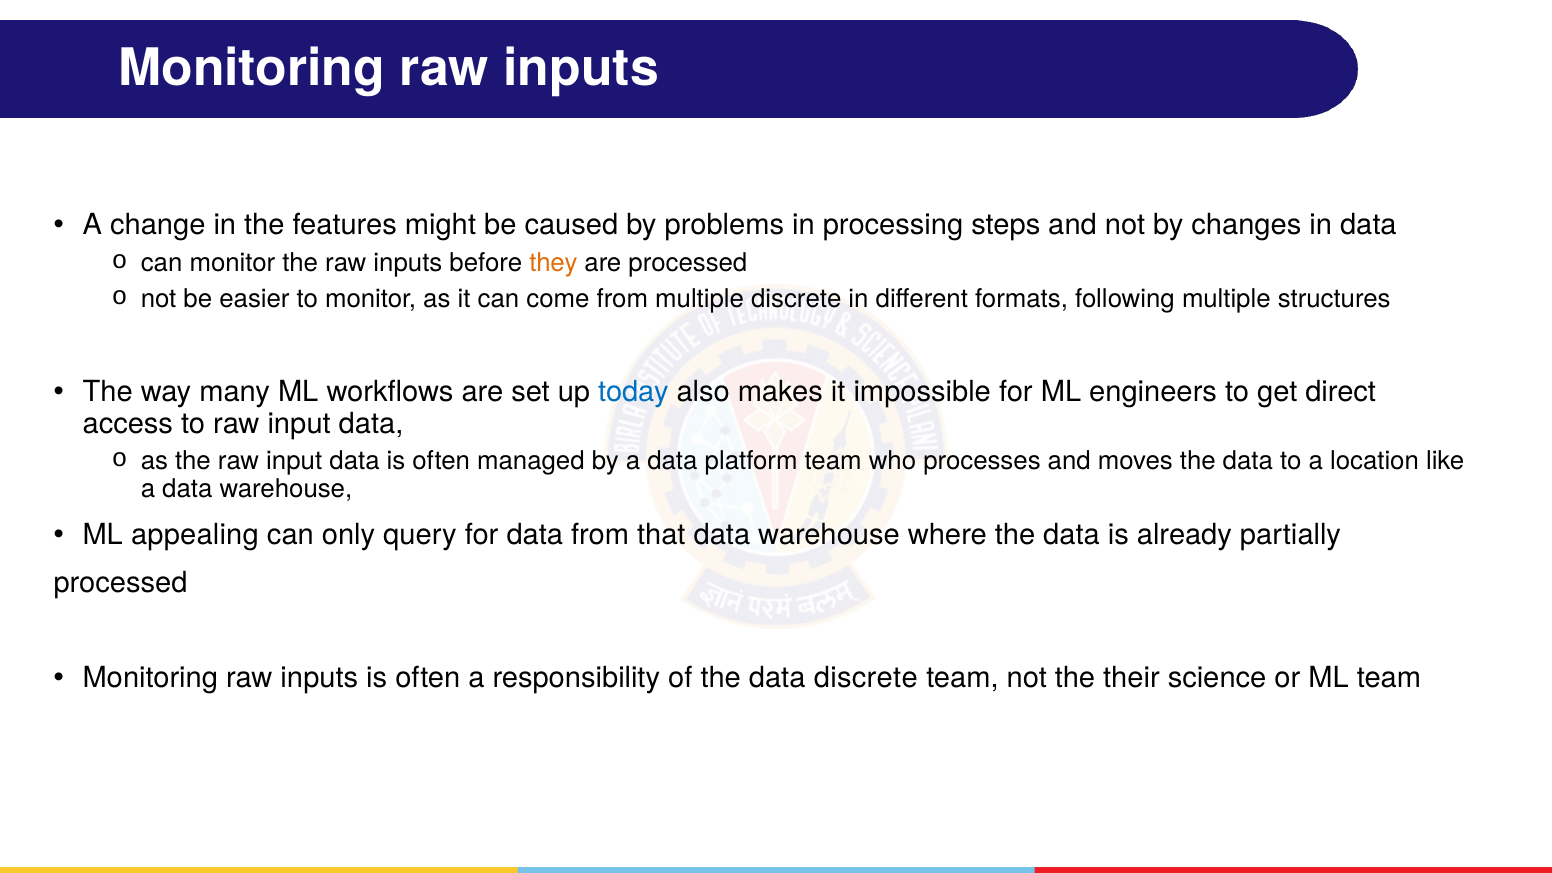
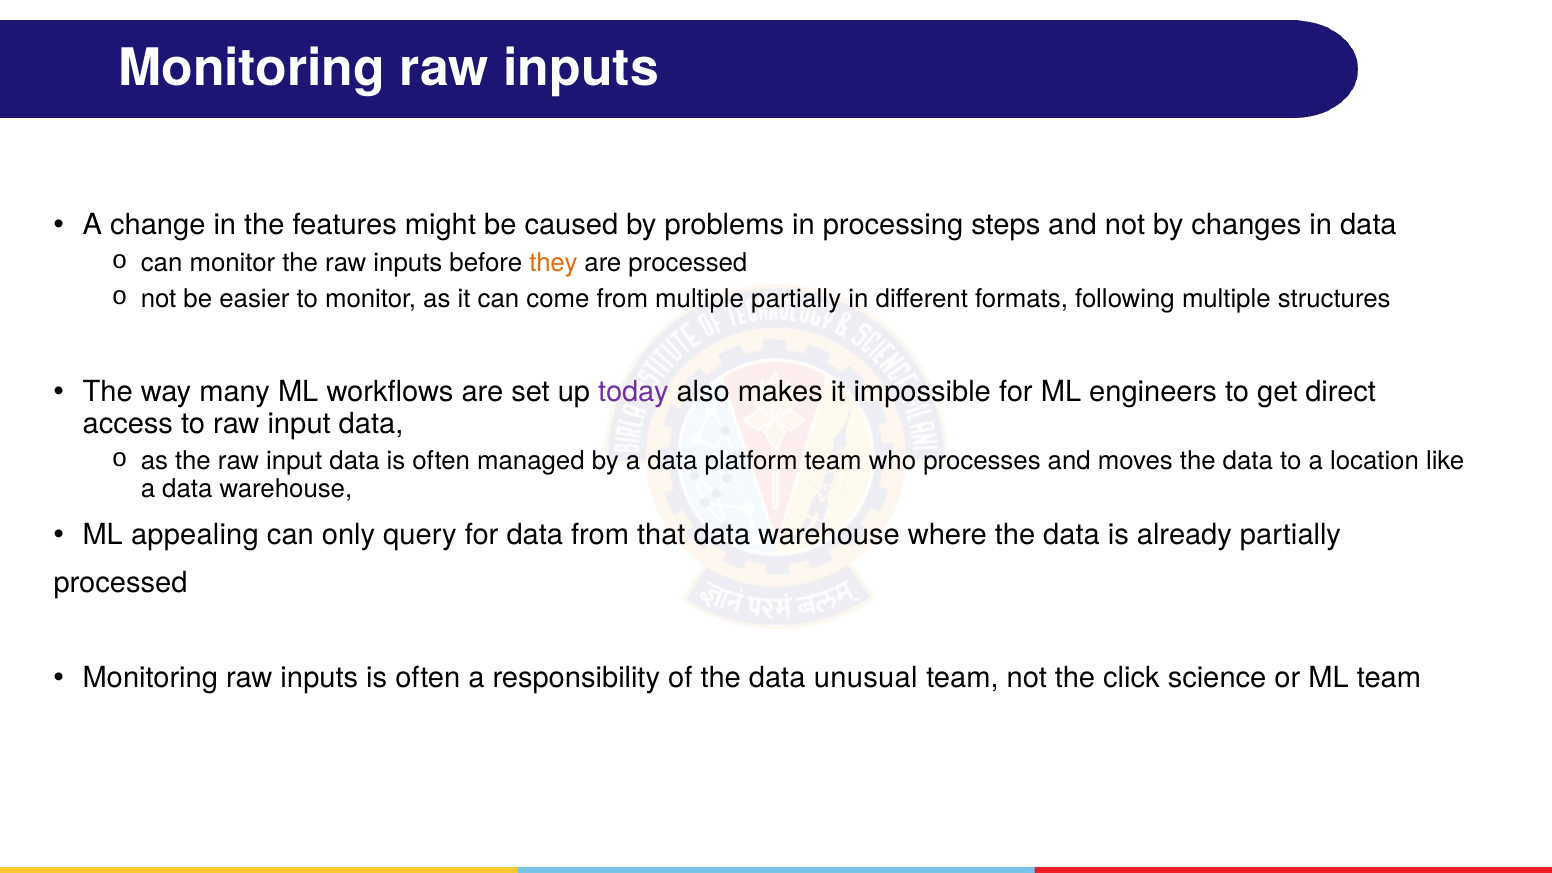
multiple discrete: discrete -> partially (796, 299)
today colour: blue -> purple (633, 392)
data discrete: discrete -> unusual (866, 678)
their: their -> click (1131, 678)
